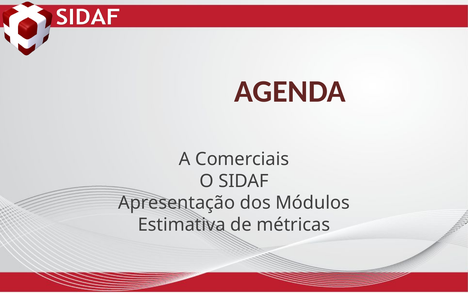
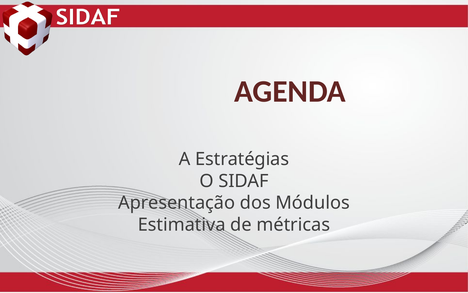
Comerciais: Comerciais -> Estratégias (242, 159)
